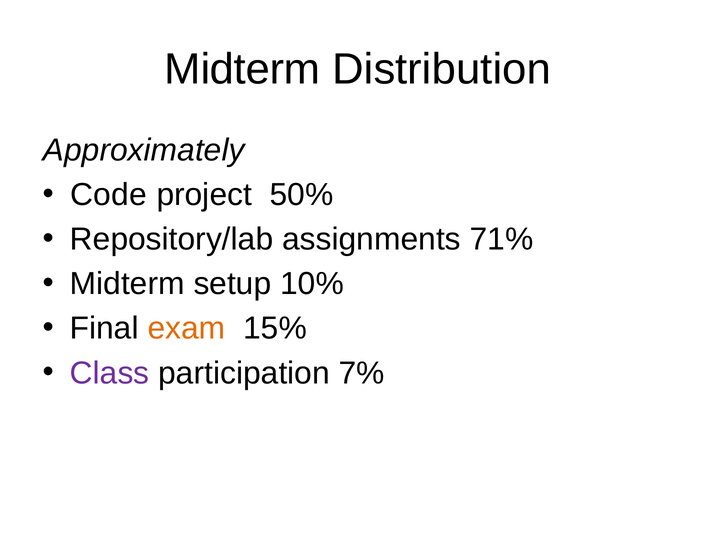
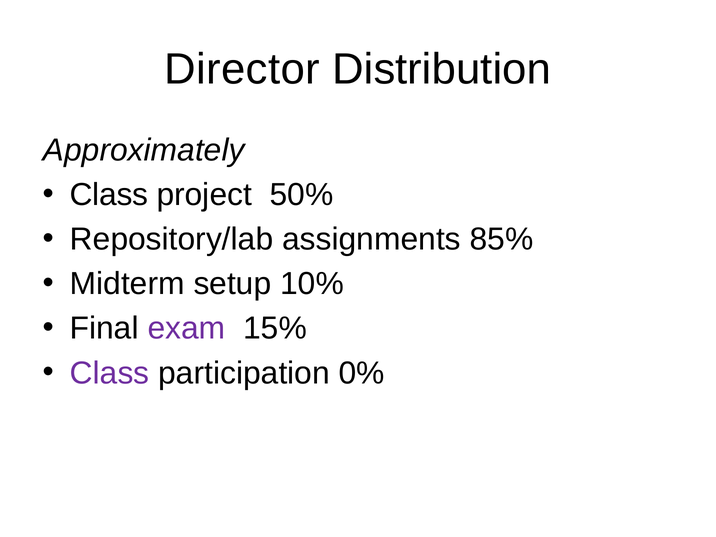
Midterm: Midterm -> Director (242, 69)
Code: Code -> Class (109, 195)
71%: 71% -> 85% (501, 239)
exam colour: orange -> purple (186, 328)
7%: 7% -> 0% (362, 373)
